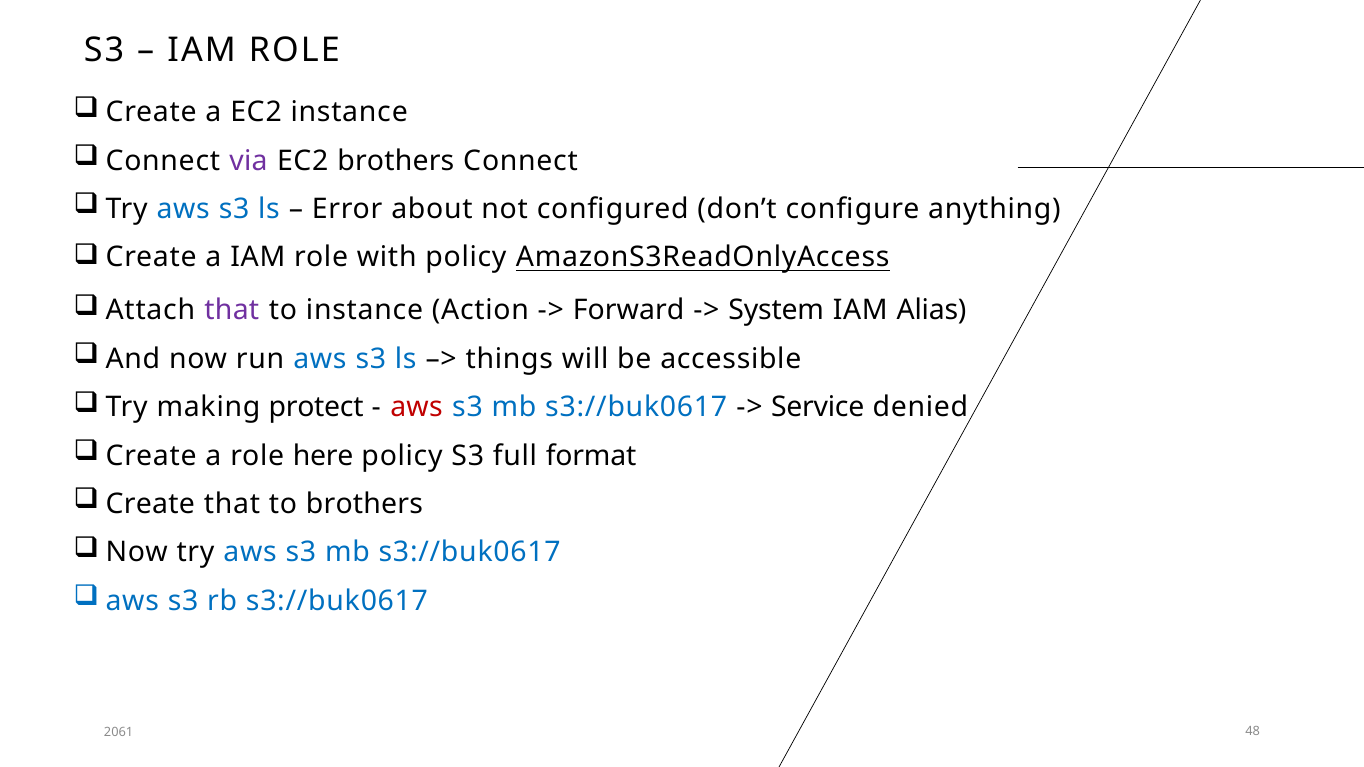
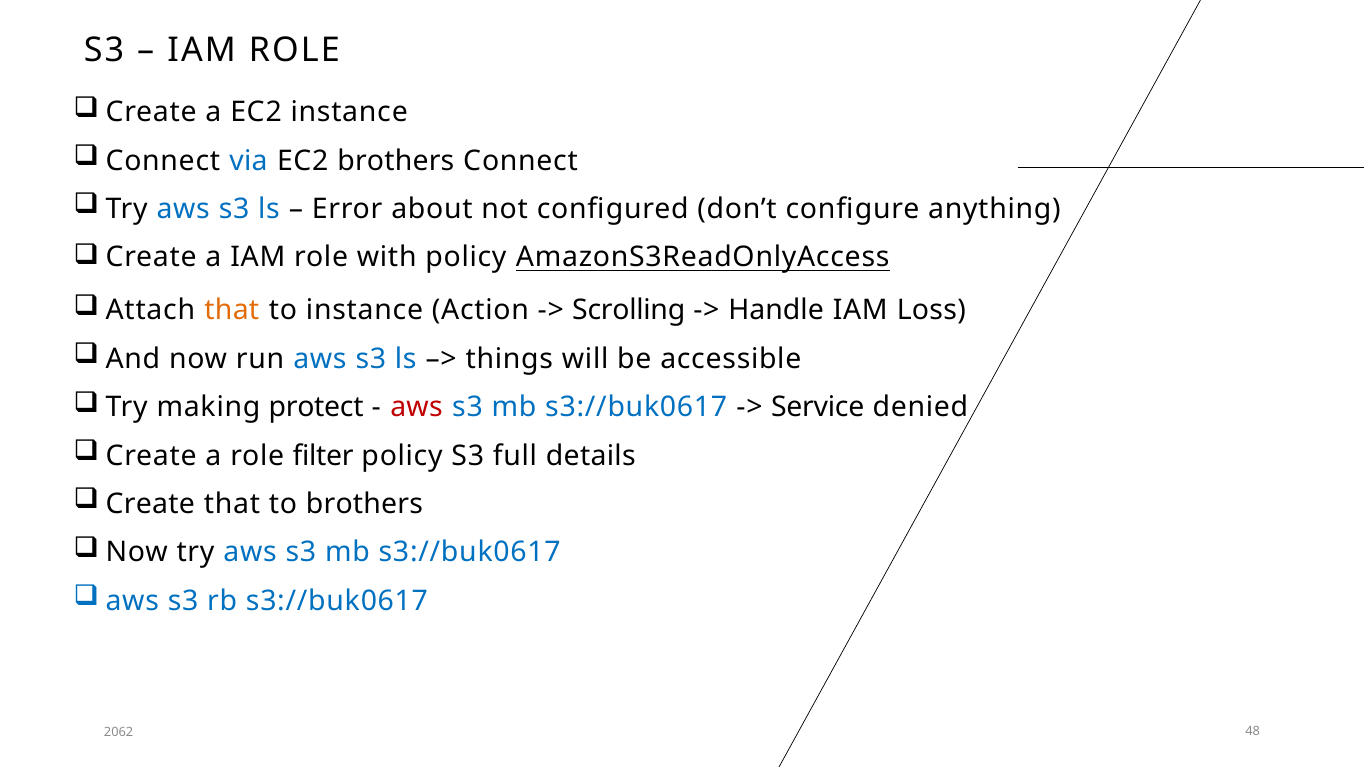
via colour: purple -> blue (248, 161)
that colour: purple -> orange (232, 311)
Forward: Forward -> Scrolling (629, 311)
System: System -> Handle (776, 311)
Alias: Alias -> Loss (931, 311)
here: here -> filter (323, 456)
format: format -> details (591, 456)
2061: 2061 -> 2062 (119, 732)
